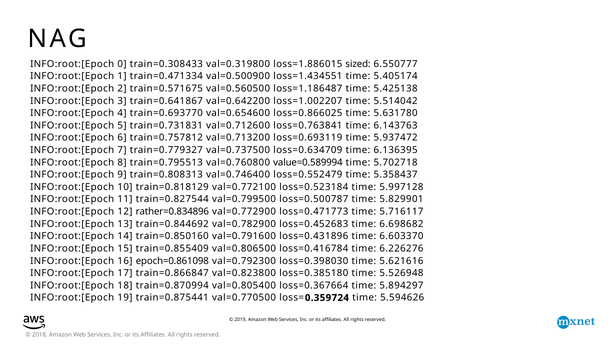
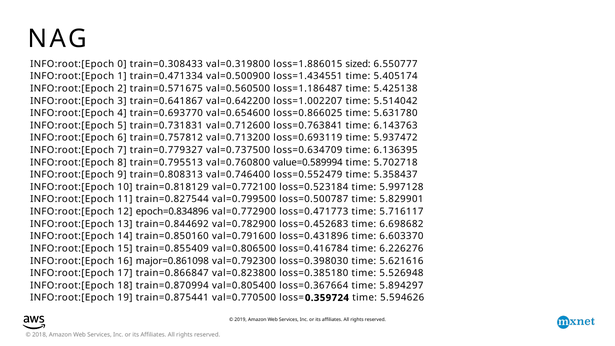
rather=0.834896: rather=0.834896 -> epoch=0.834896 (172, 212)
epoch=0.861098: epoch=0.861098 -> major=0.861098 (172, 261)
